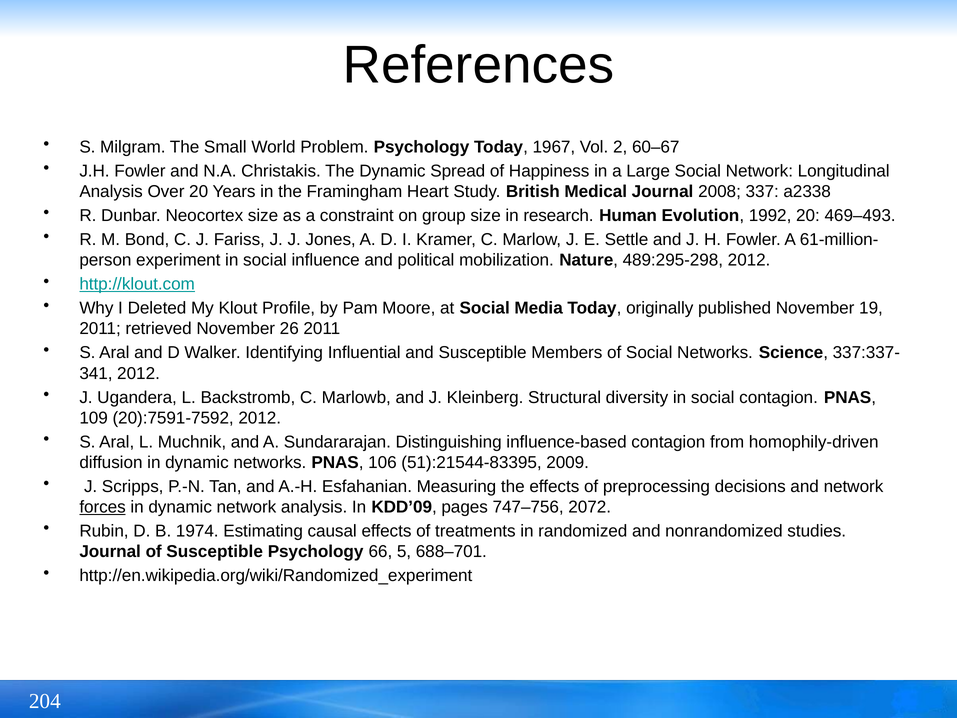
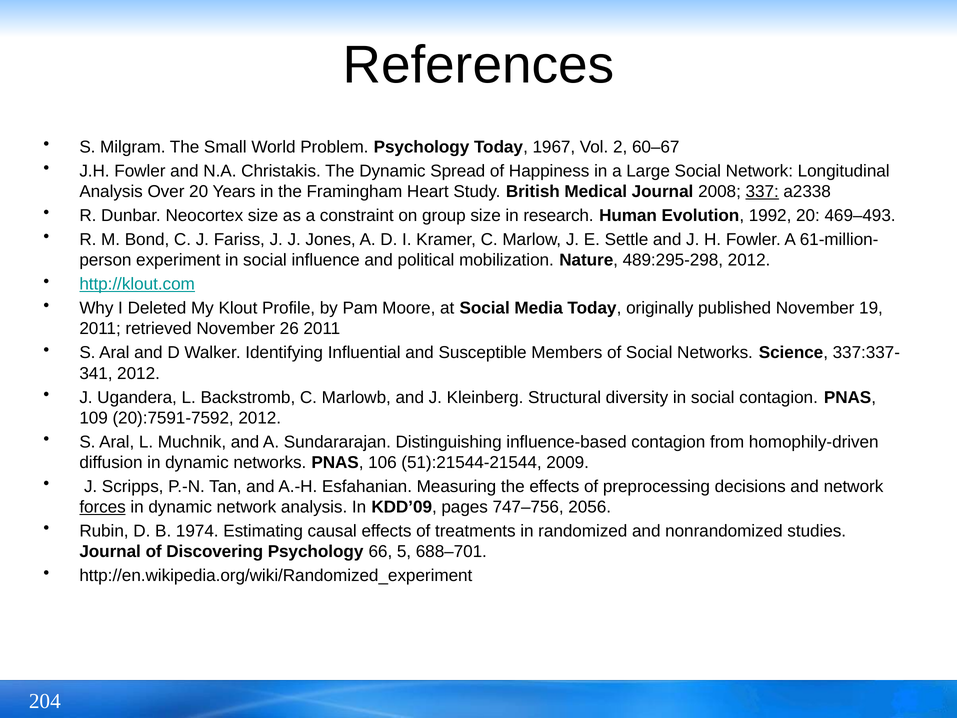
337 underline: none -> present (762, 192)
51):21544-83395: 51):21544-83395 -> 51):21544-21544 (471, 462)
2072: 2072 -> 2056 (590, 507)
of Susceptible: Susceptible -> Discovering (215, 552)
